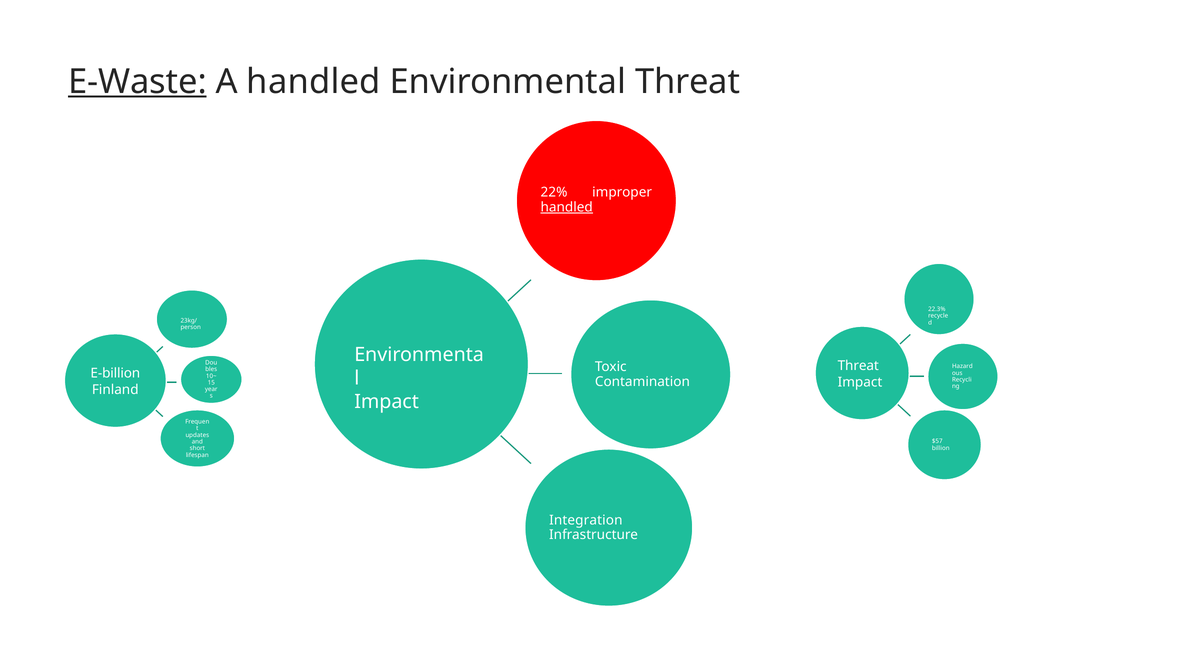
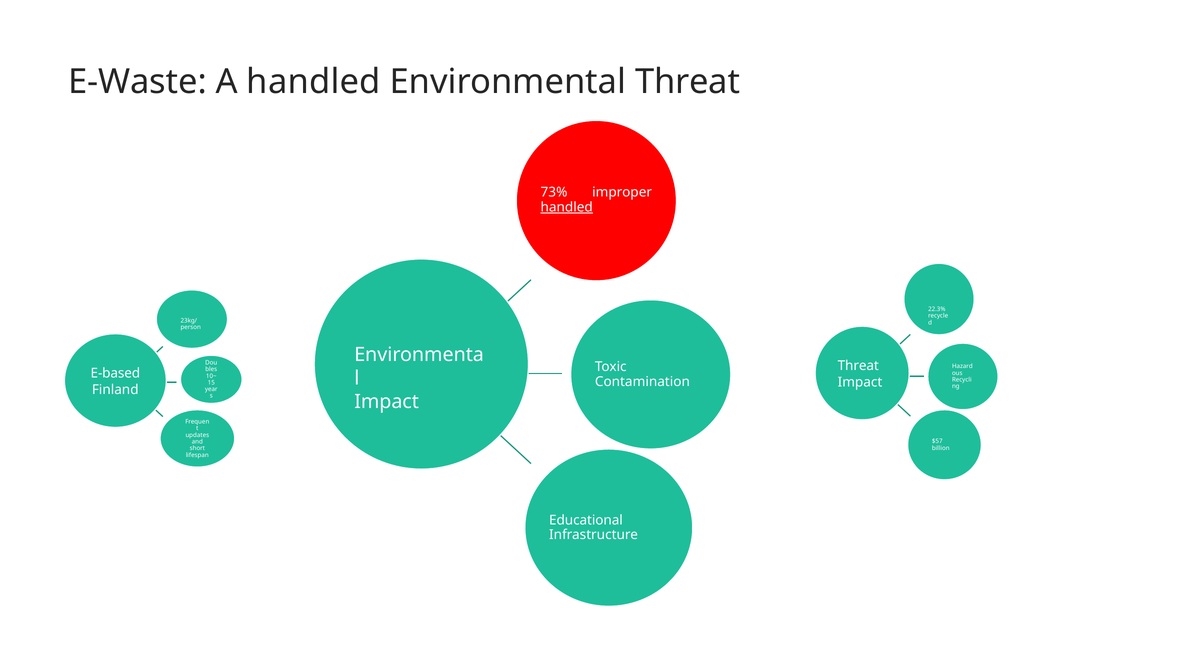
E-Waste underline: present -> none (137, 82)
22%: 22% -> 73% (554, 192)
E-billion: E-billion -> E-based (115, 373)
Integration: Integration -> Educational (586, 520)
